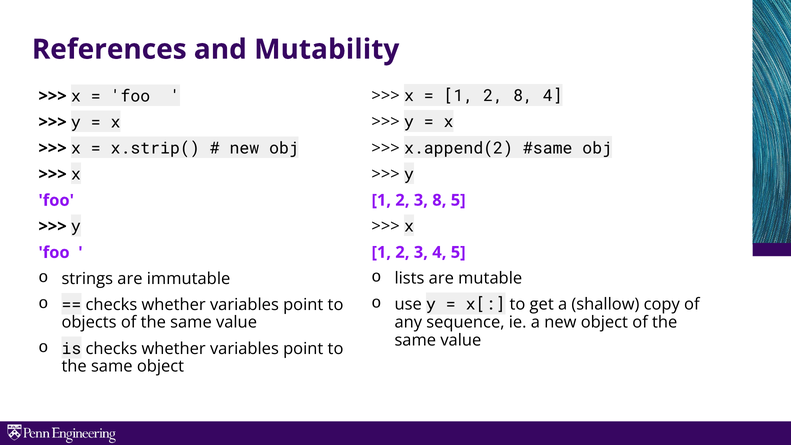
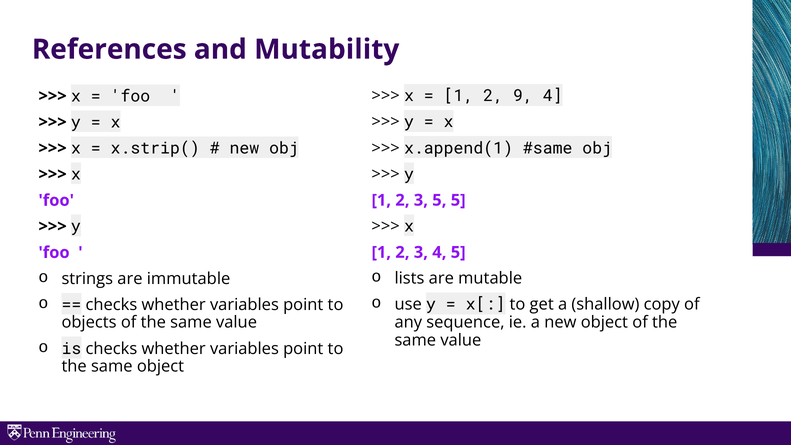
2 8: 8 -> 9 (523, 96)
x.append(2: x.append(2 -> x.append(1 (459, 148)
3 8: 8 -> 5 (439, 200)
